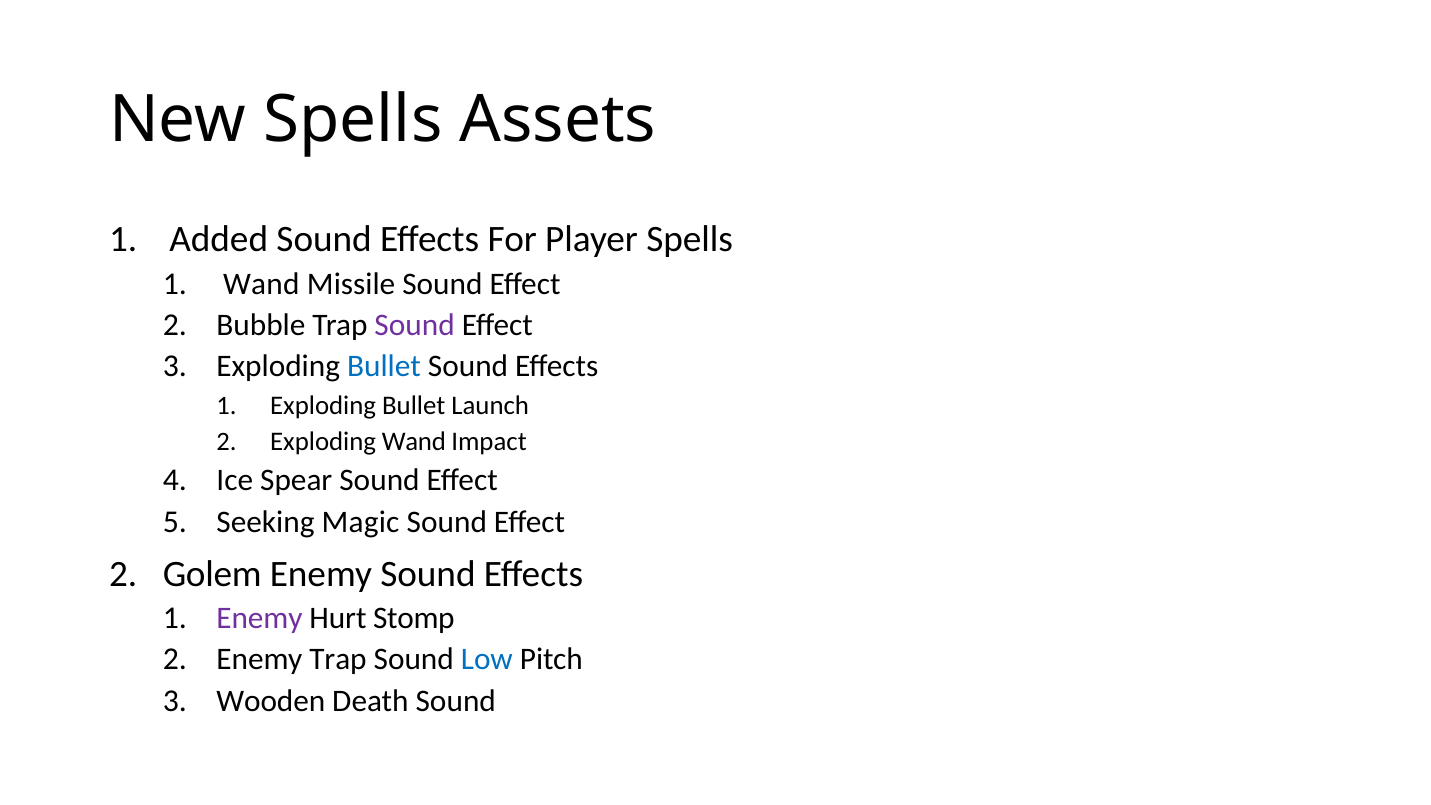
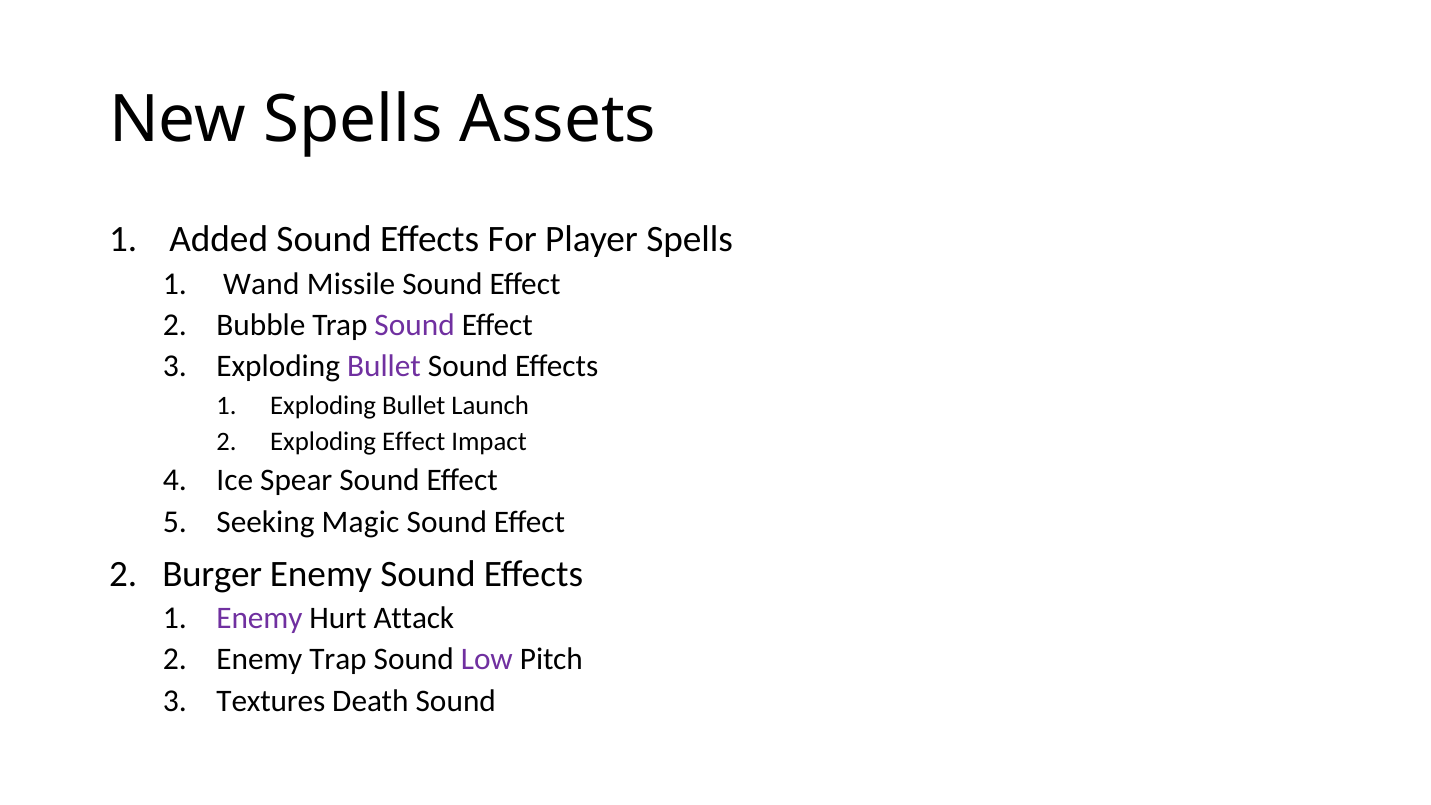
Bullet colour: blue -> purple (384, 366)
Exploding Wand: Wand -> Effect (414, 442)
Golem: Golem -> Burger (212, 574)
Stomp: Stomp -> Attack (414, 618)
Low colour: blue -> purple (487, 659)
Wooden: Wooden -> Textures (271, 701)
